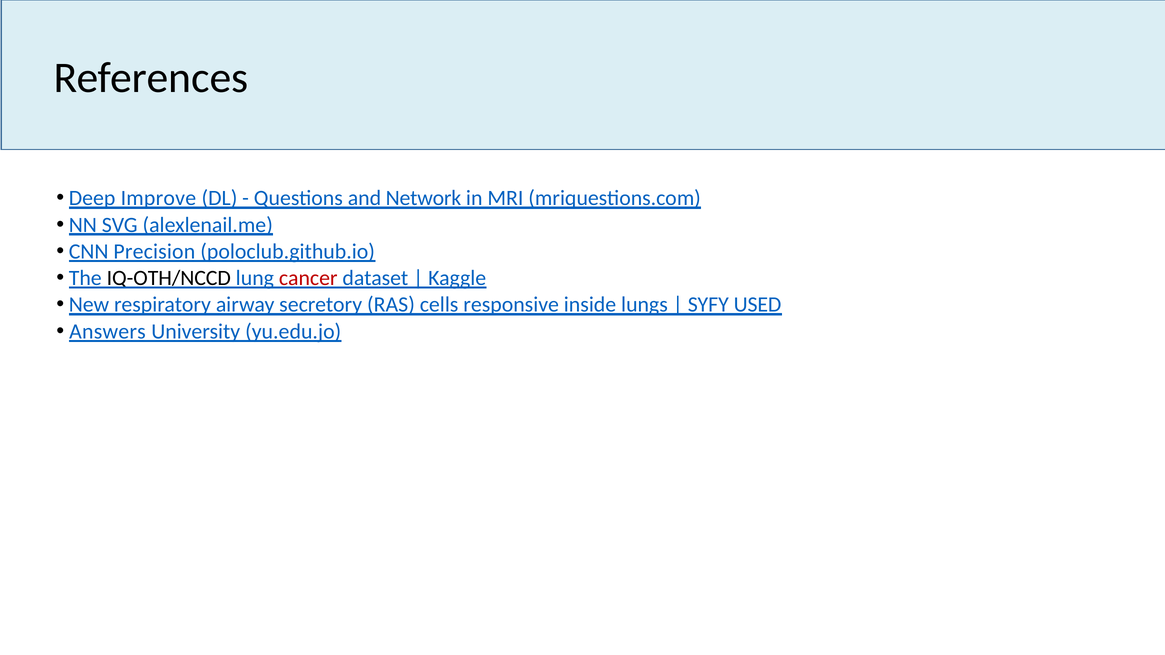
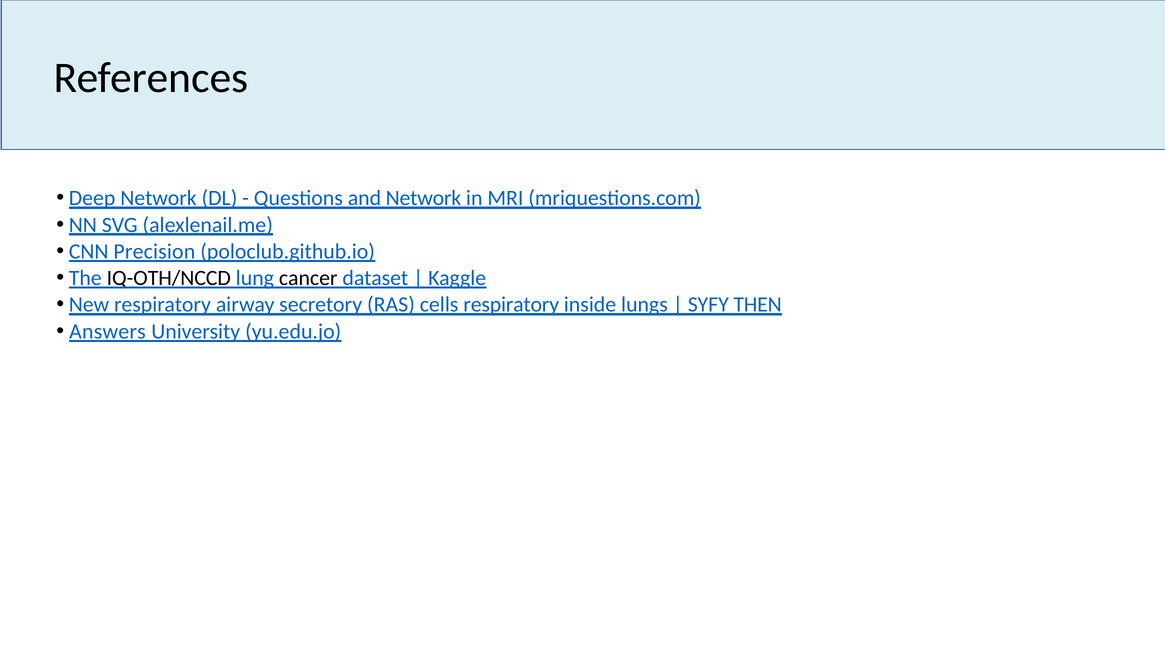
Deep Improve: Improve -> Network (159, 198)
cancer colour: red -> black (308, 278)
cells responsive: responsive -> respiratory (511, 305)
USED: USED -> THEN (758, 305)
